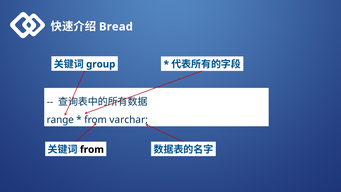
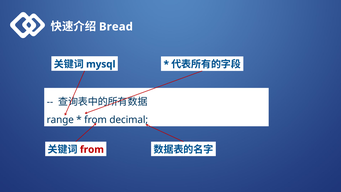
group: group -> mysql (101, 64)
varchar: varchar -> decimal (129, 120)
from colour: black -> red (92, 149)
